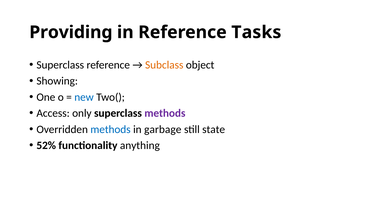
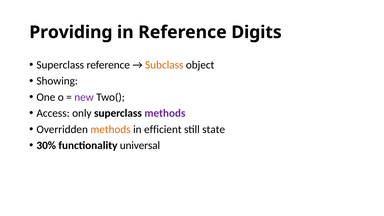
Tasks: Tasks -> Digits (256, 32)
new colour: blue -> purple (84, 97)
methods colour: blue -> orange (111, 129)
garbage: garbage -> efficient (163, 129)
52%: 52% -> 30% (46, 145)
anything: anything -> universal (140, 145)
